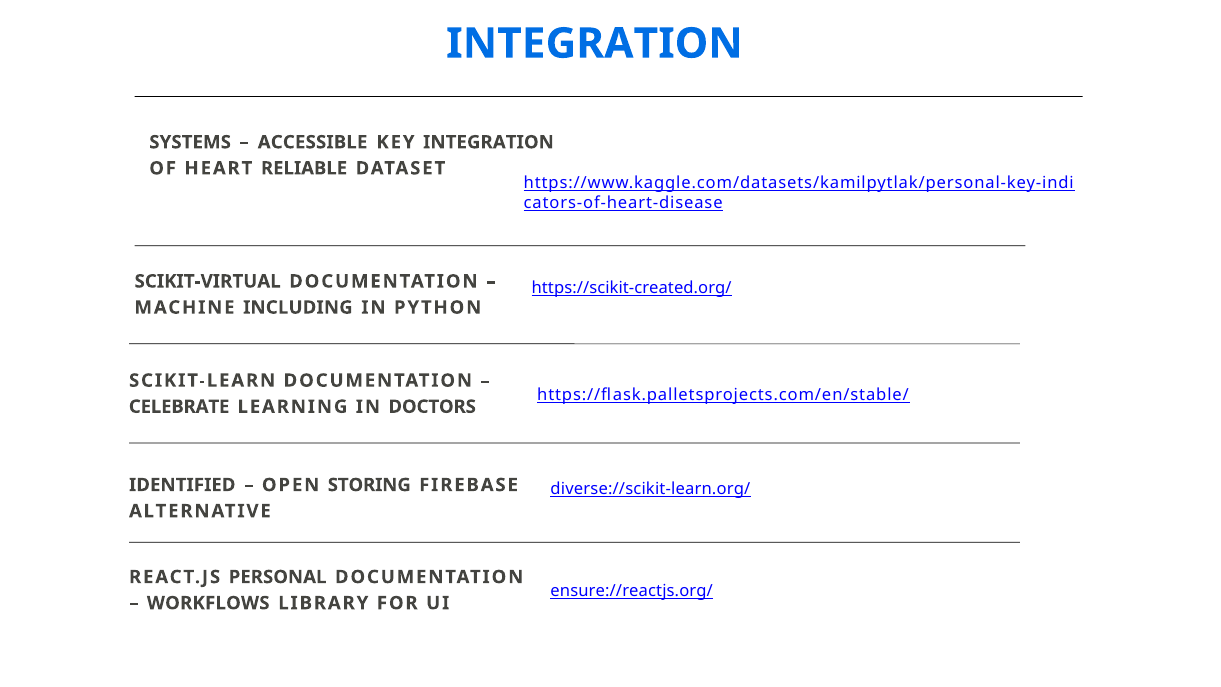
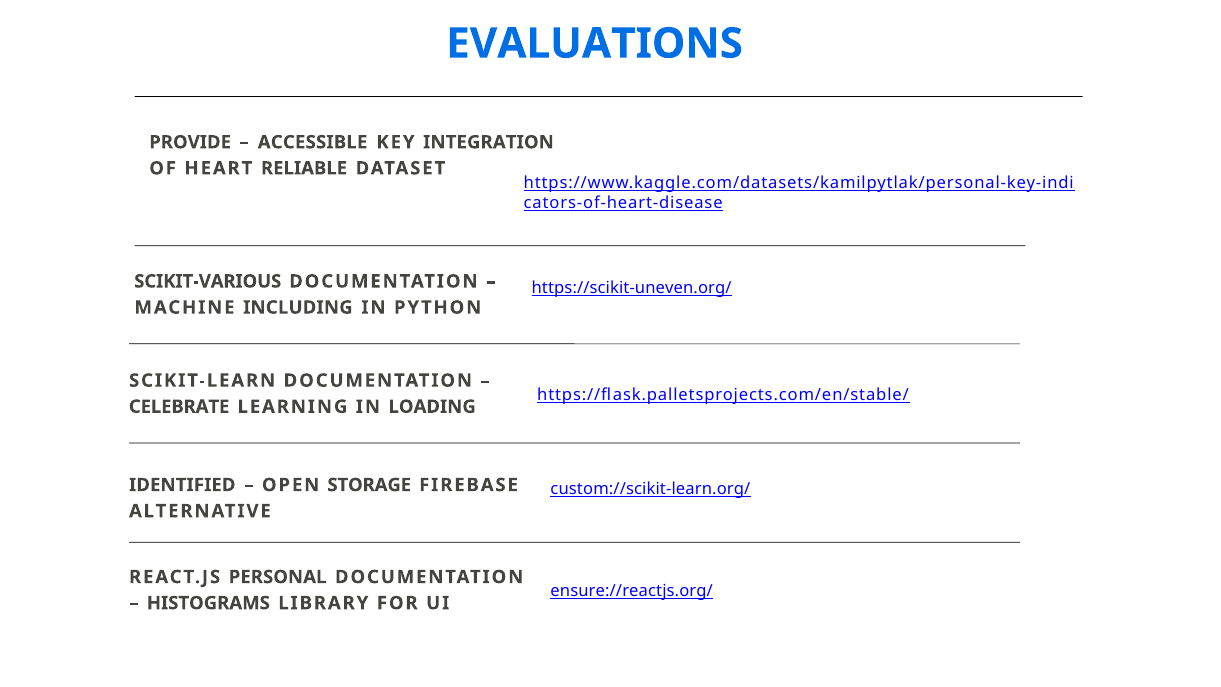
INTEGRATION: INTEGRATION -> EVALUATIONS (595, 44)
SYSTEMS: SYSTEMS -> PROVIDE (190, 142)
SCIKIT-VIRTUAL: SCIKIT-VIRTUAL -> SCIKIT-VARIOUS (208, 281)
https://scikit-created.org/: https://scikit-created.org/ -> https://scikit-uneven.org/ (632, 288)
DOCTORS: DOCTORS -> LOADING (432, 407)
STORING: STORING -> STORAGE (369, 485)
diverse://scikit-learn.org/: diverse://scikit-learn.org/ -> custom://scikit-learn.org/ (650, 489)
WORKFLOWS: WORKFLOWS -> HISTOGRAMS (208, 603)
